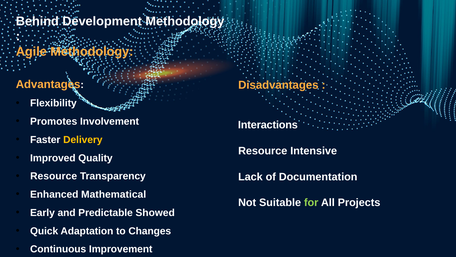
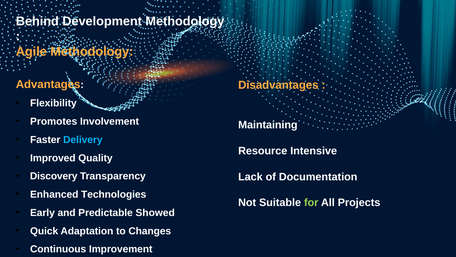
Interactions: Interactions -> Maintaining (268, 125)
Delivery colour: yellow -> light blue (83, 140)
Resource: Resource -> Discovery (54, 176)
Mathematical: Mathematical -> Technologies (114, 194)
